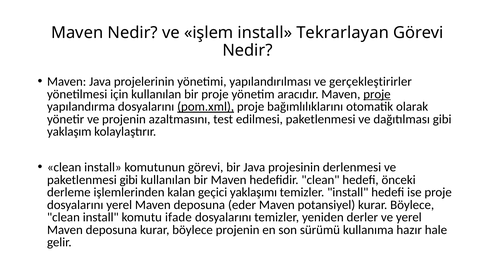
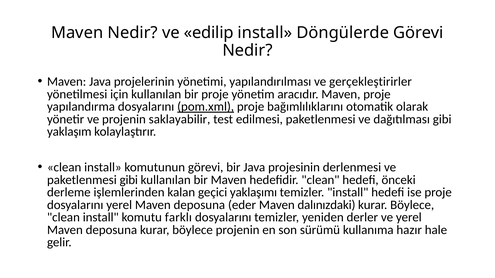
işlem: işlem -> edilip (209, 33)
Tekrarlayan: Tekrarlayan -> Döngülerde (343, 33)
proje underline: present -> none (377, 94)
azaltmasını: azaltmasını -> saklayabilir (180, 119)
potansiyel: potansiyel -> dalınızdaki (326, 205)
ifade: ifade -> farklı (178, 218)
